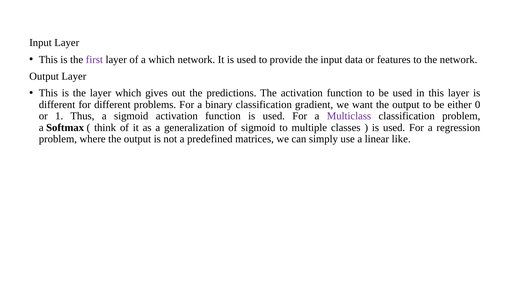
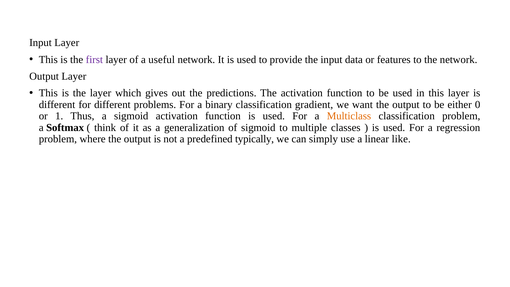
a which: which -> useful (162, 59)
Multiclass colour: purple -> orange (349, 116)
matrices: matrices -> typically (255, 139)
